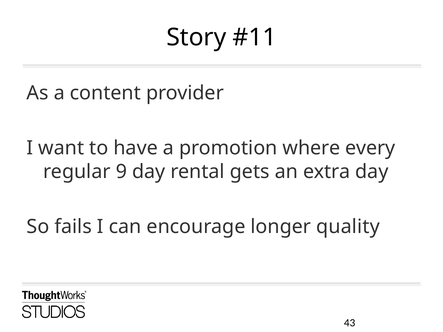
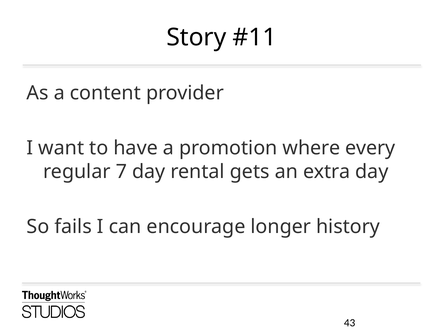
9: 9 -> 7 (121, 172)
quality: quality -> history (348, 227)
